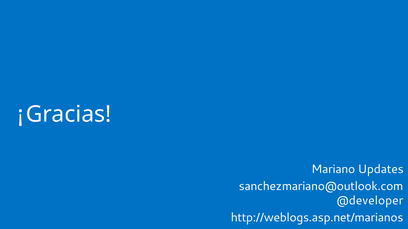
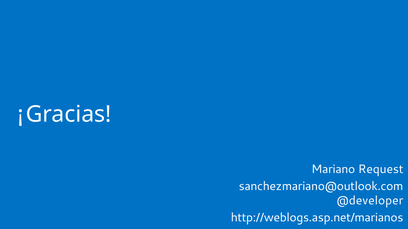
Updates: Updates -> Request (381, 170)
